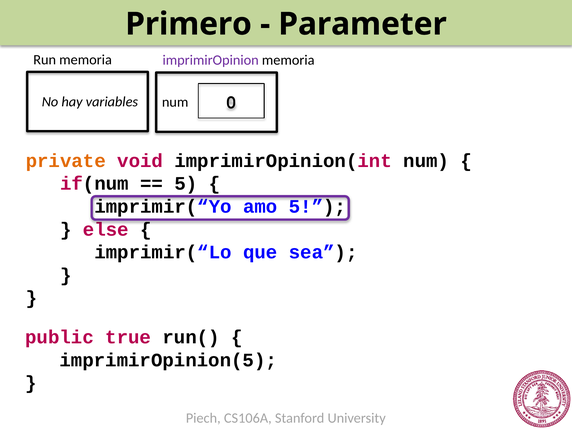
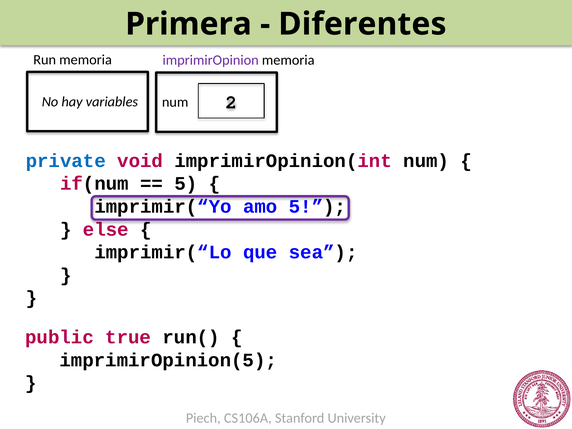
Primero: Primero -> Primera (188, 24)
Parameter: Parameter -> Diferentes (362, 24)
0: 0 -> 2 (231, 102)
private colour: orange -> blue (66, 161)
